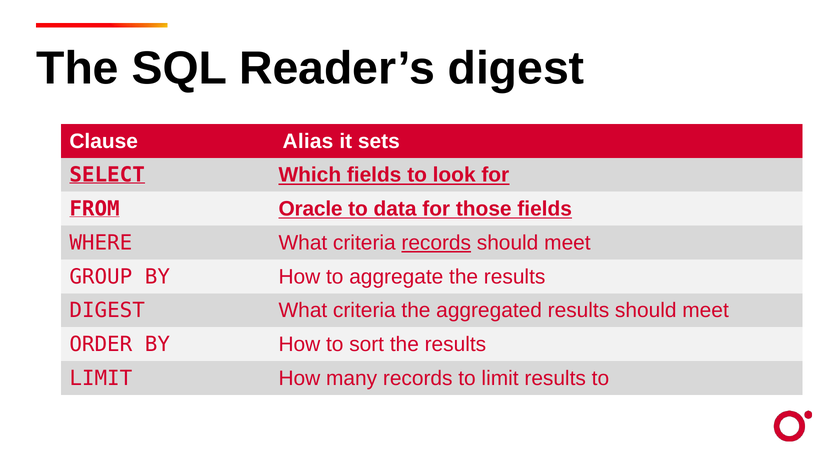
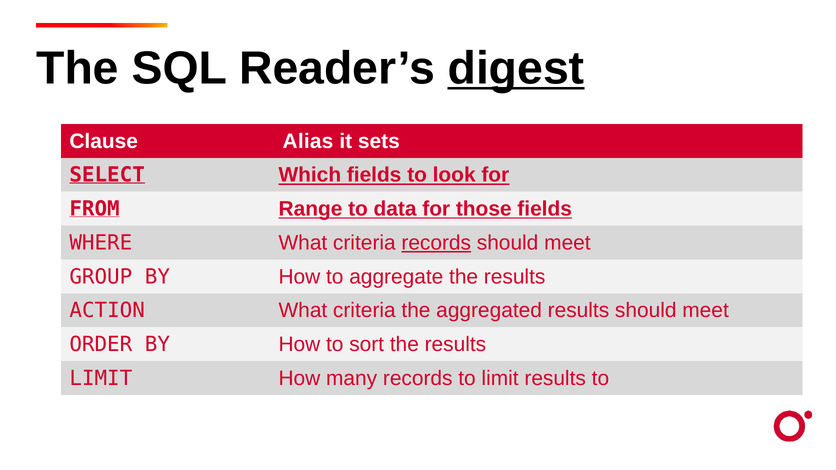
digest underline: none -> present (516, 68)
Oracle: Oracle -> Range (310, 209)
DIGEST: DIGEST -> ACTION (107, 311)
